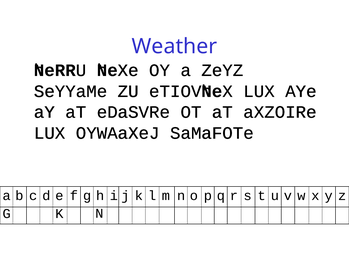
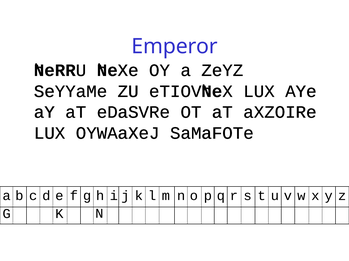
Weather: Weather -> Emperor (175, 47)
